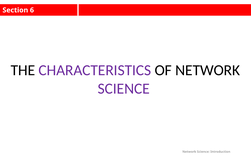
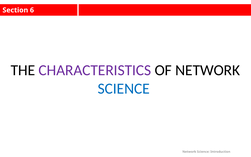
SCIENCE colour: purple -> blue (124, 89)
